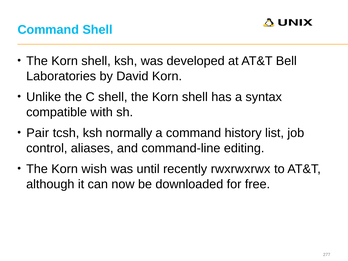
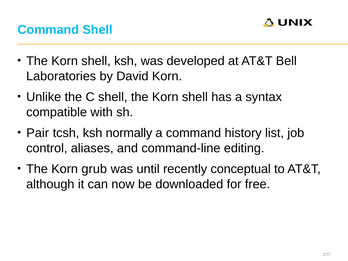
wish: wish -> grub (94, 169)
rwxrwxrwx: rwxrwxrwx -> conceptual (241, 169)
